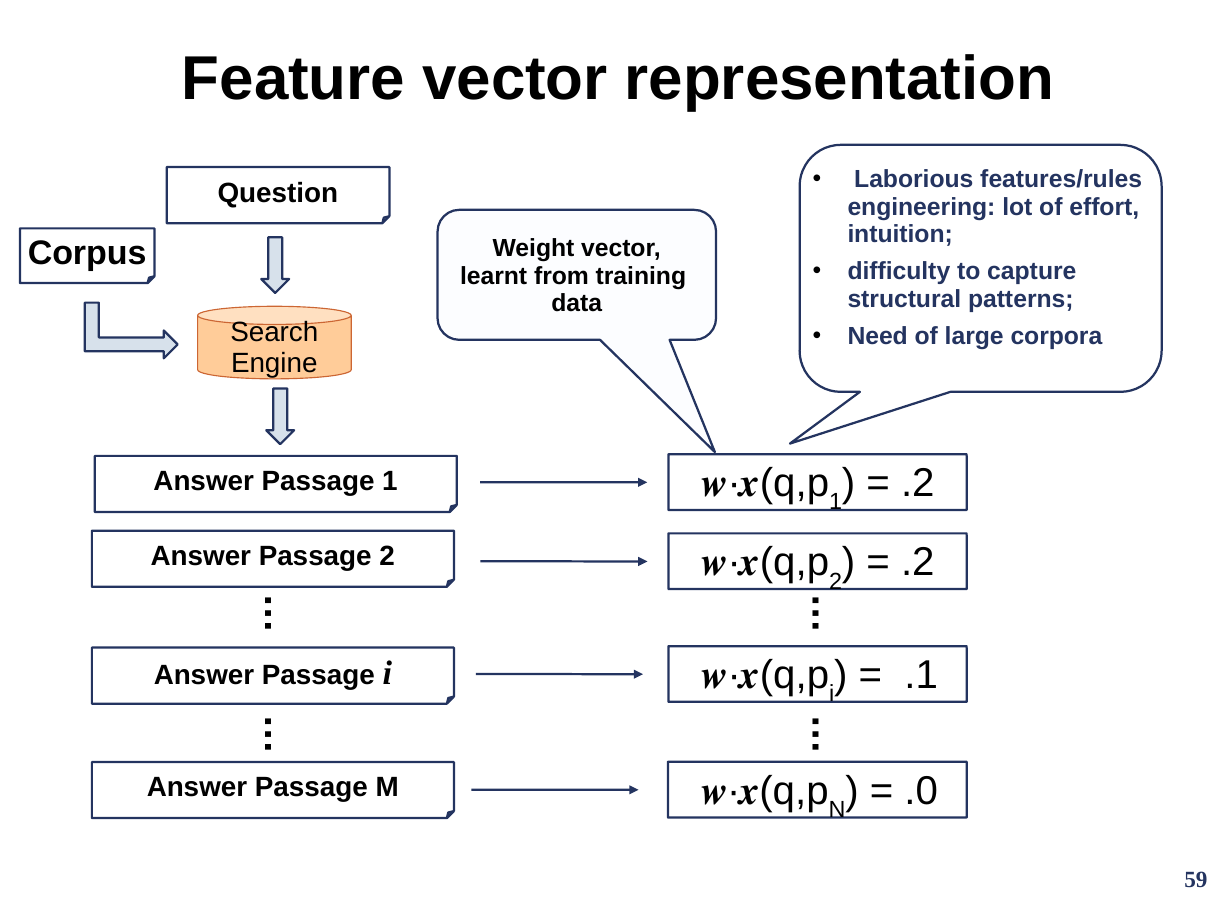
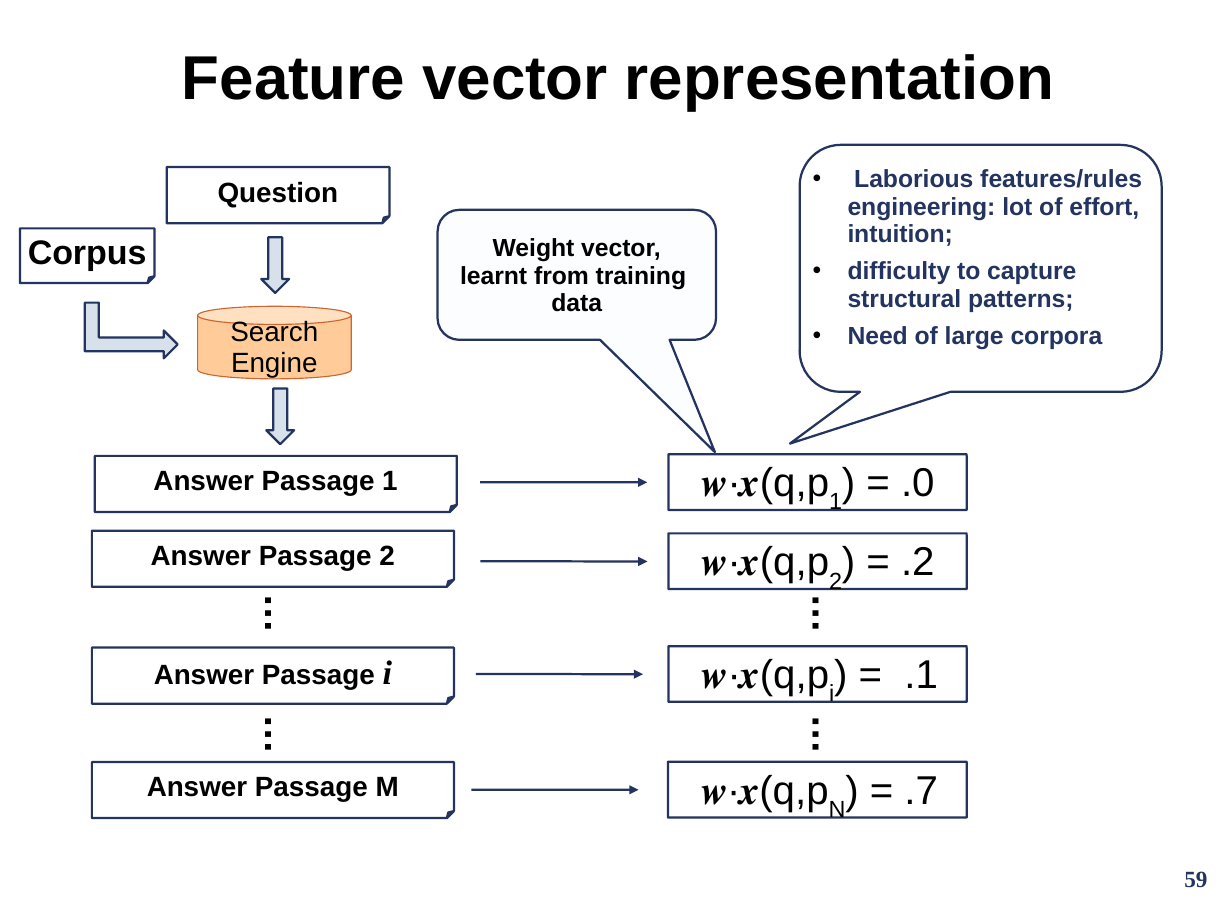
.2: .2 -> .0 (918, 483)
.0: .0 -> .7 (921, 791)
